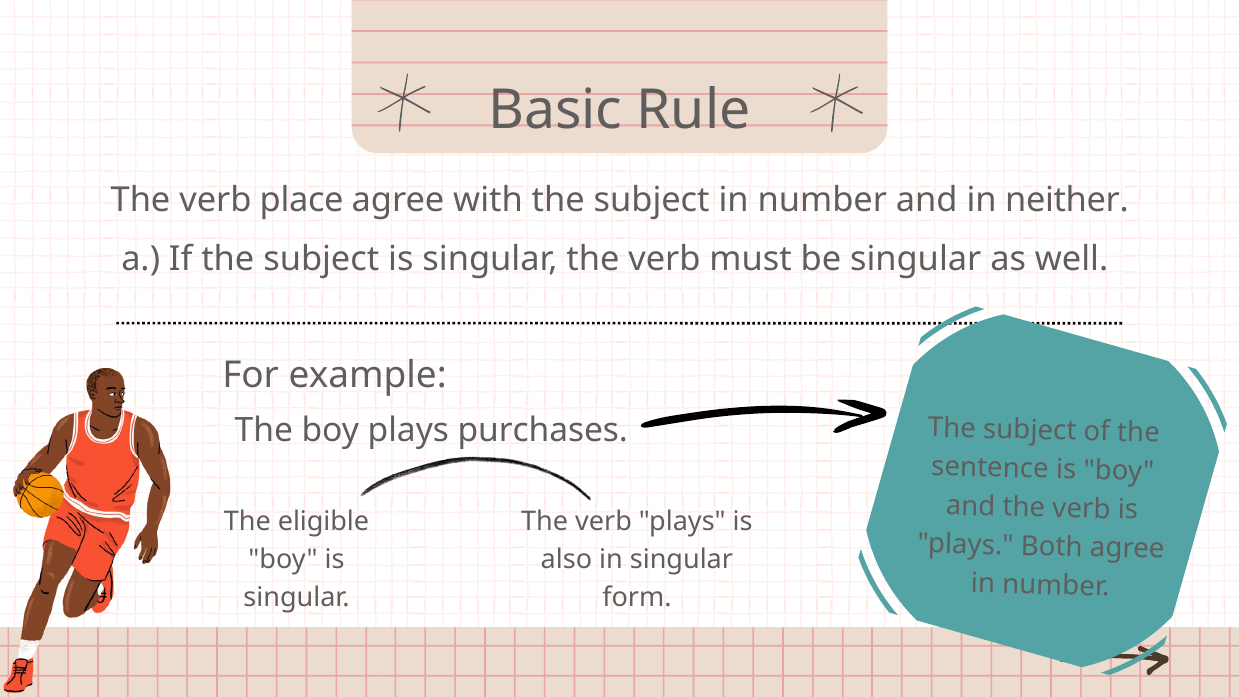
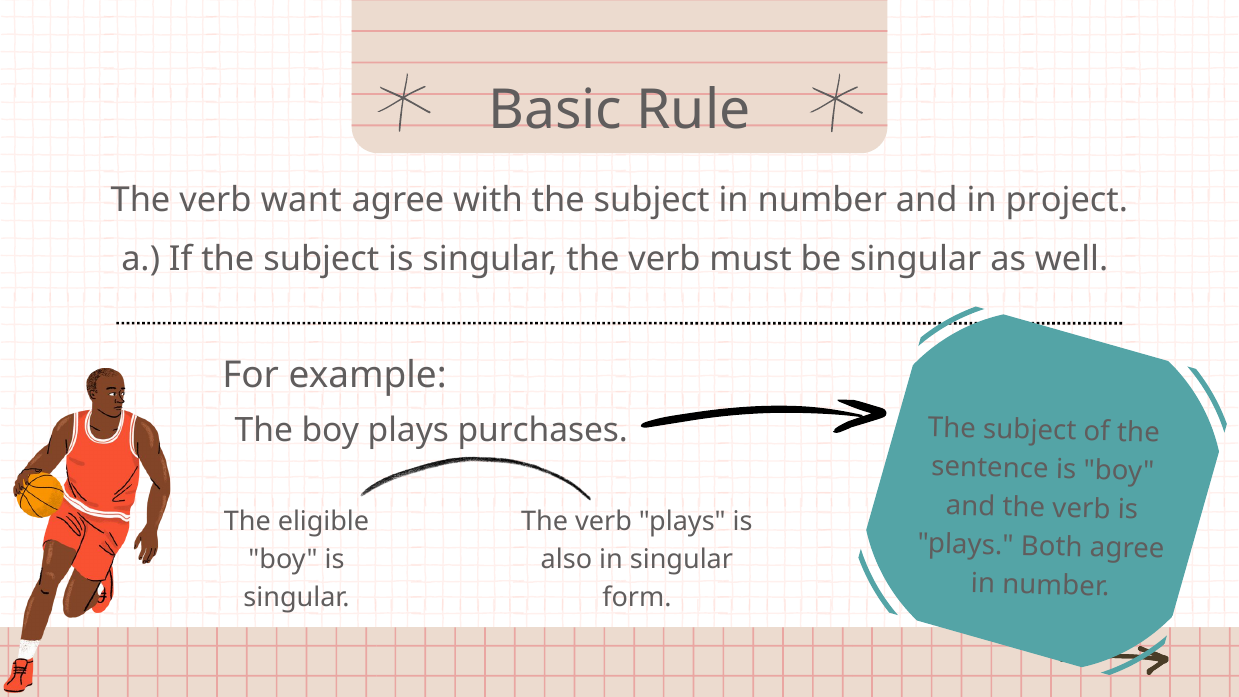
place: place -> want (301, 200)
neither: neither -> project (1067, 200)
